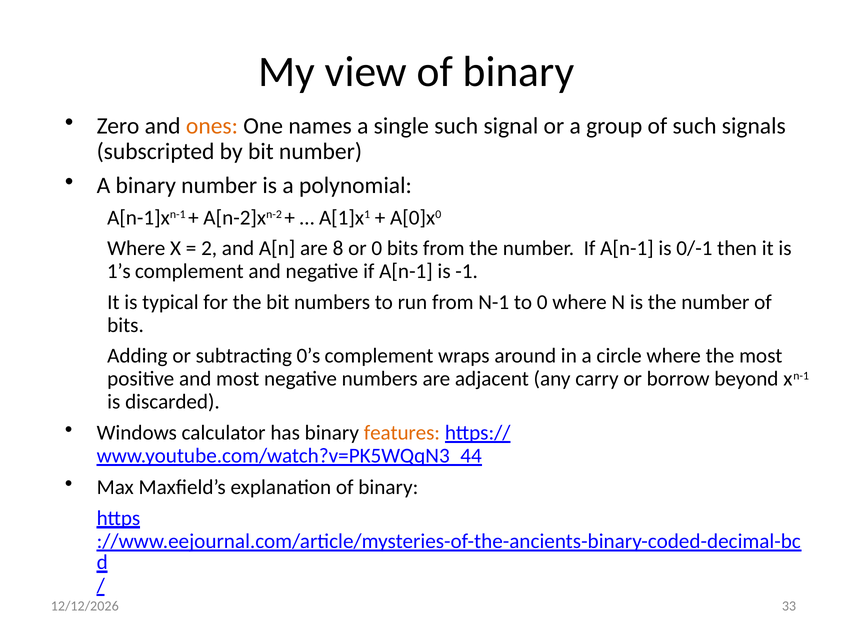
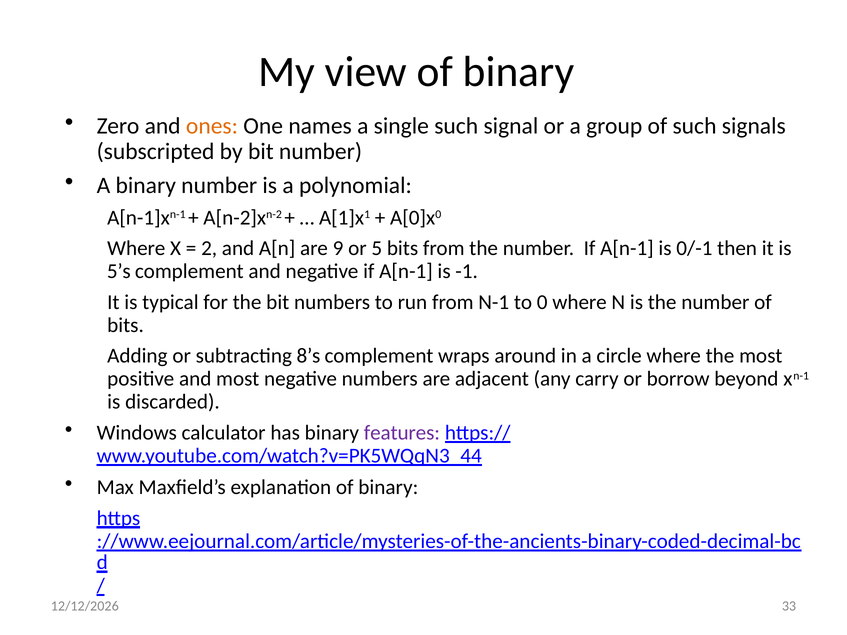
8: 8 -> 9 (338, 249)
or 0: 0 -> 5 (377, 249)
1’s: 1’s -> 5’s (119, 271)
0’s: 0’s -> 8’s (308, 356)
features colour: orange -> purple (402, 433)
